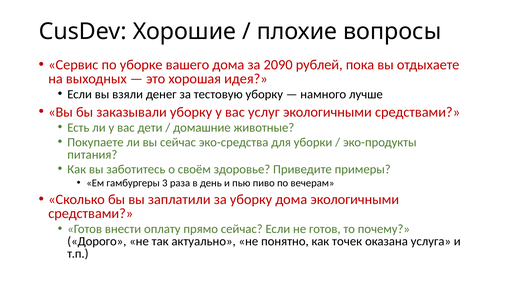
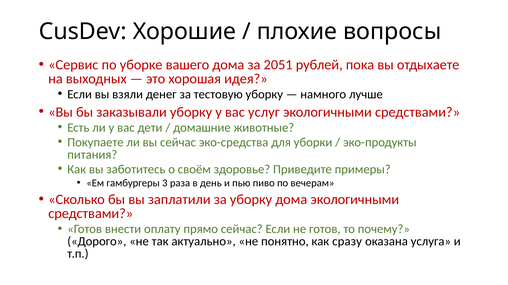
2090: 2090 -> 2051 (278, 65)
точек: точек -> сразу (347, 242)
